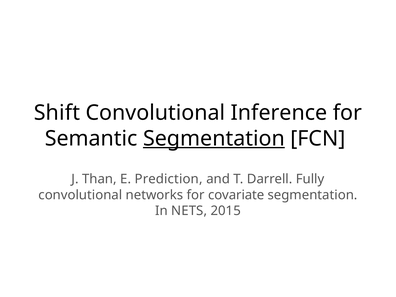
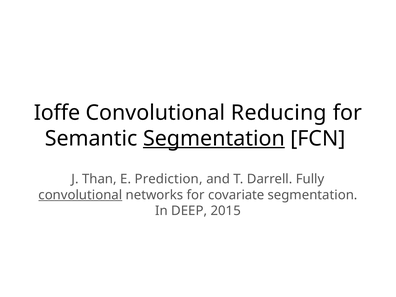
Shift: Shift -> Ioffe (57, 113)
Inference: Inference -> Reducing (279, 113)
convolutional underline: none -> present (80, 195)
NETS: NETS -> DEEP (189, 211)
